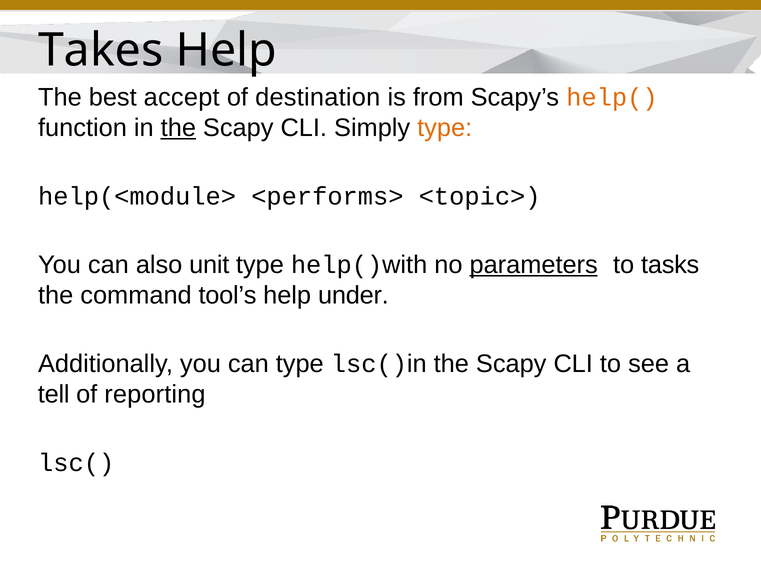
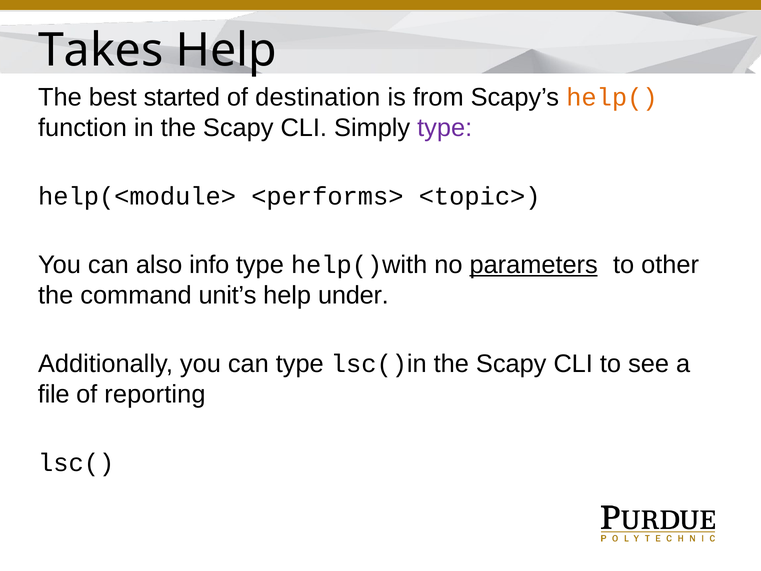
accept: accept -> started (182, 97)
the underline: present -> none (178, 128)
type colour: orange -> purple (445, 128)
unit: unit -> info (209, 265)
tasks: tasks -> other (670, 265)
tool’s: tool’s -> unit’s (228, 295)
tell: tell -> file (54, 394)
